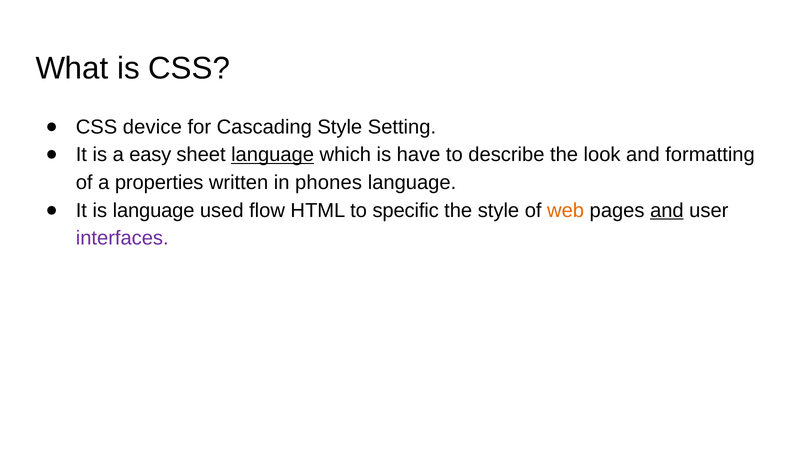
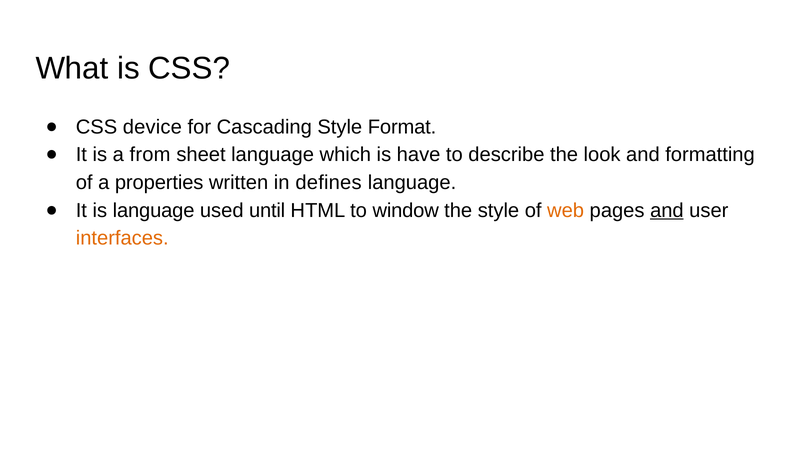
Setting: Setting -> Format (402, 127)
easy: easy -> from (150, 155)
language underline: present -> none (273, 155)
phones: phones -> defines (329, 182)
flow: flow -> until (267, 210)
specific: specific -> window (406, 210)
interfaces colour: purple -> orange (122, 238)
